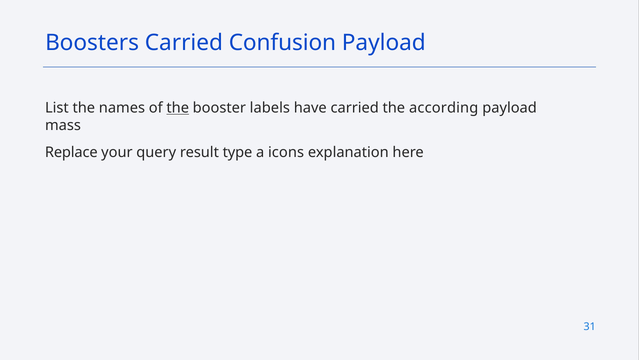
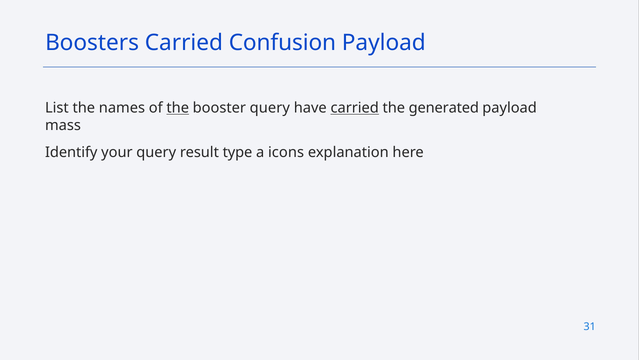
booster labels: labels -> query (270, 108)
carried underline: none -> present (355, 108)
according: according -> generated (444, 108)
Replace: Replace -> Identify (71, 152)
